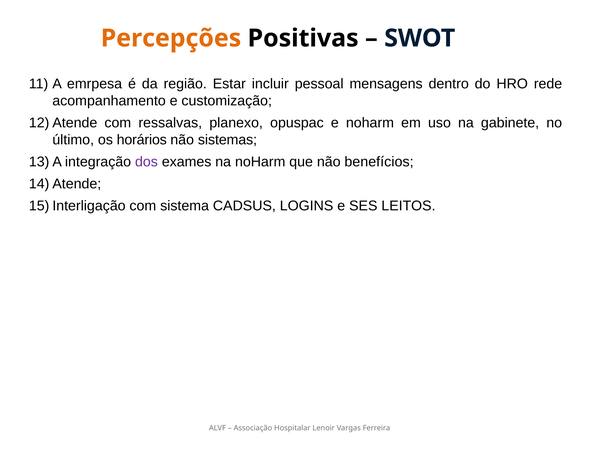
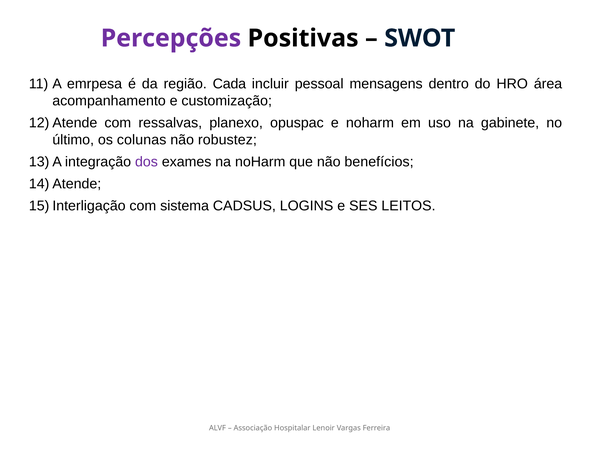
Percepções colour: orange -> purple (171, 38)
Estar: Estar -> Cada (229, 84)
rede: rede -> área (548, 84)
horários: horários -> colunas (142, 140)
sistemas: sistemas -> robustez (227, 140)
